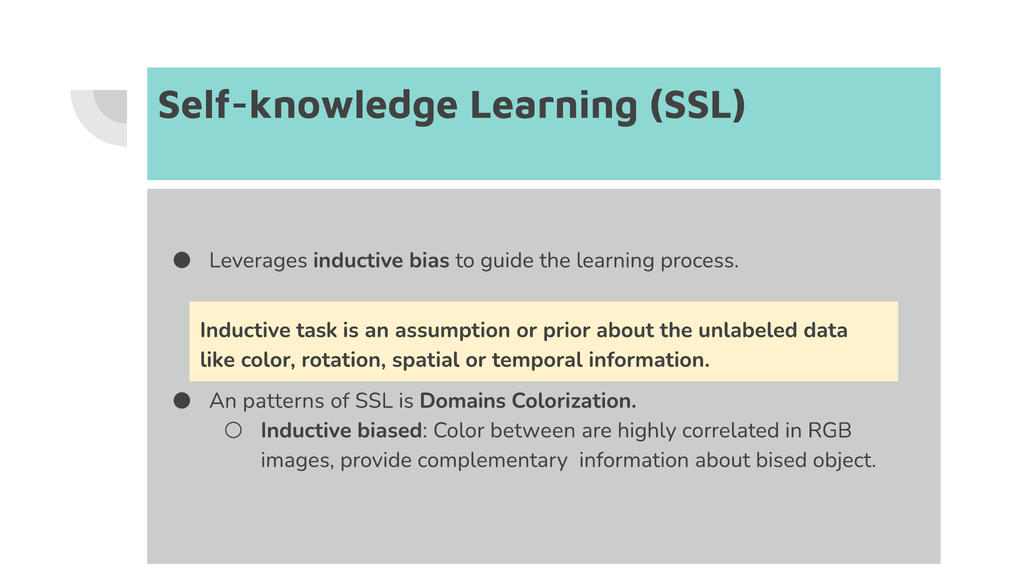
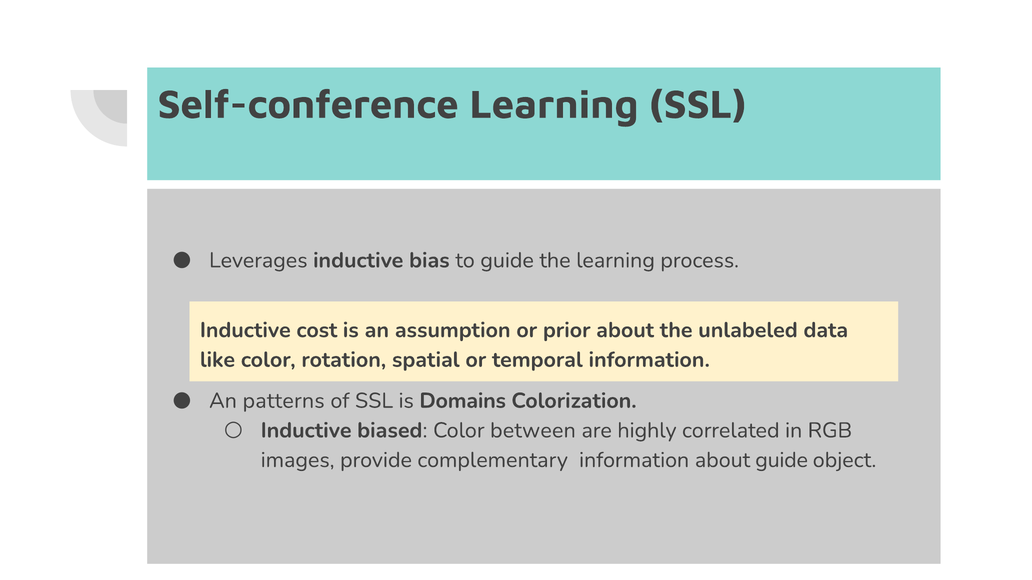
Self-knowledge: Self-knowledge -> Self-conference (308, 105)
task: task -> cost (317, 330)
about bised: bised -> guide (782, 460)
